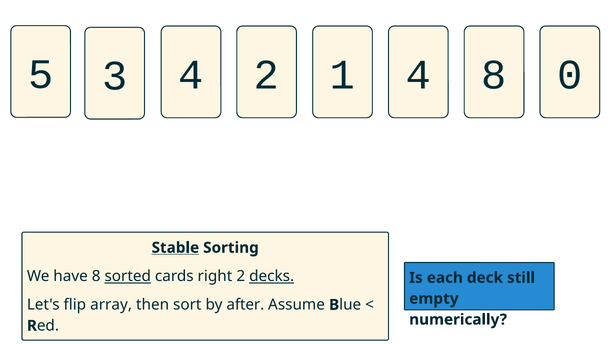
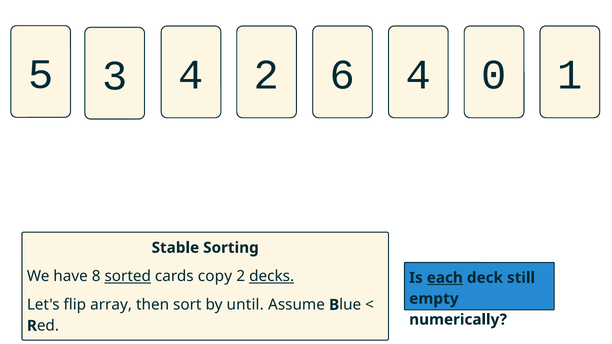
4 8: 8 -> 0 (494, 75)
0: 0 -> 1 (570, 75)
1: 1 -> 6 (343, 75)
Stable underline: present -> none (175, 248)
right: right -> copy (215, 276)
each underline: none -> present (445, 278)
after: after -> until (245, 305)
